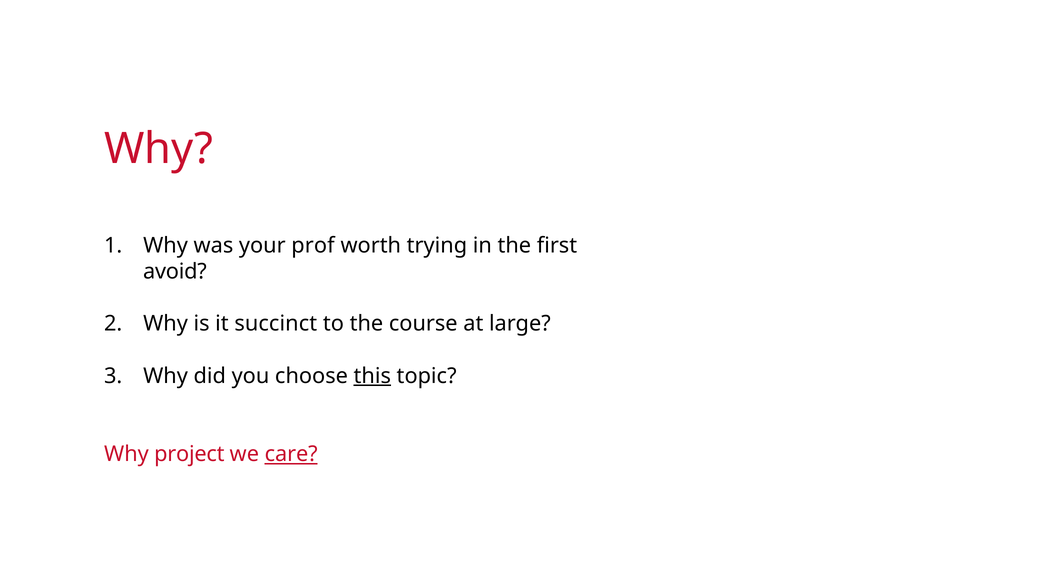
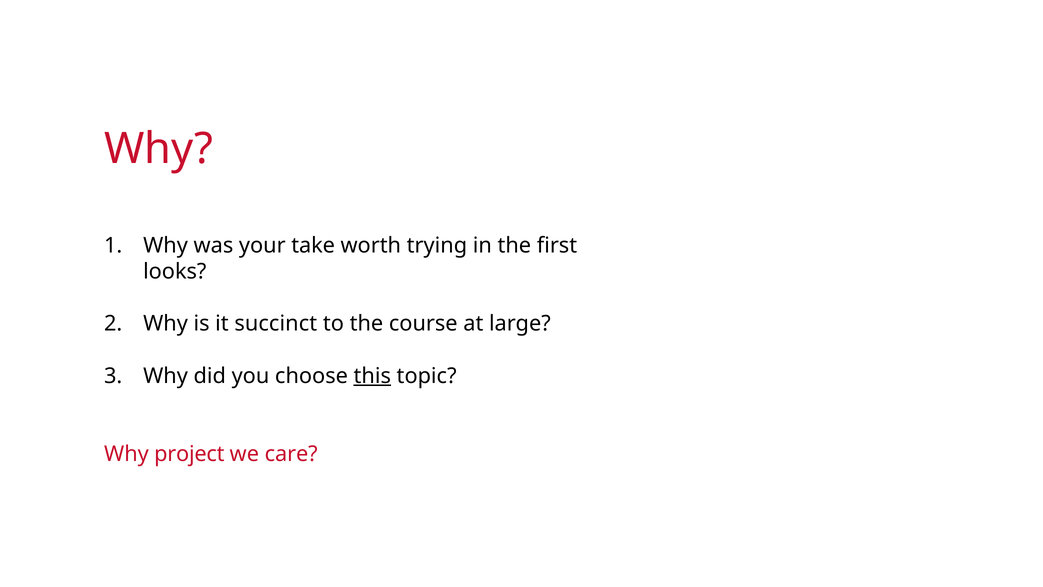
prof: prof -> take (313, 245)
avoid: avoid -> looks (175, 271)
care underline: present -> none (291, 454)
